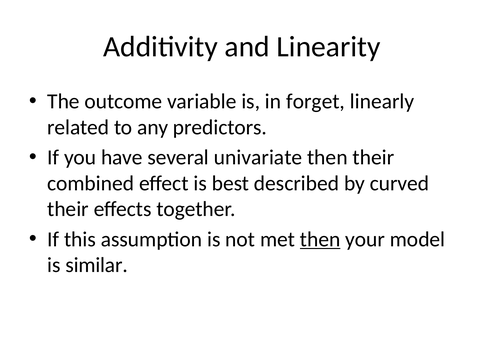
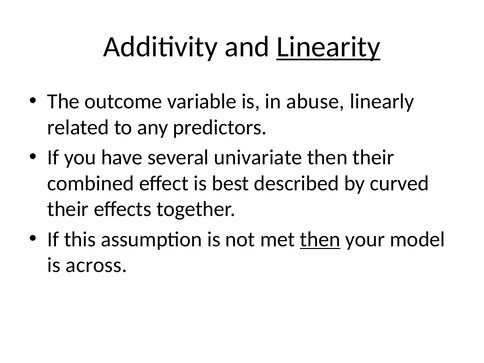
Linearity underline: none -> present (328, 47)
forget: forget -> abuse (315, 102)
similar: similar -> across (96, 265)
